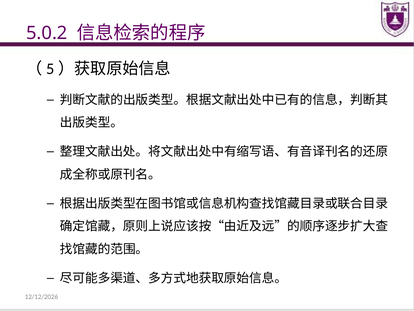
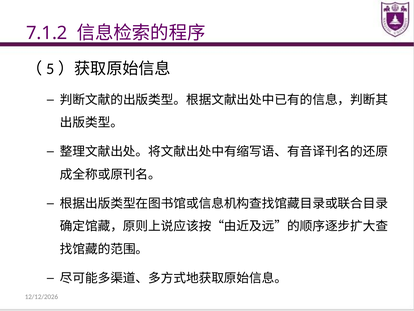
5.0.2: 5.0.2 -> 7.1.2 (47, 33)
